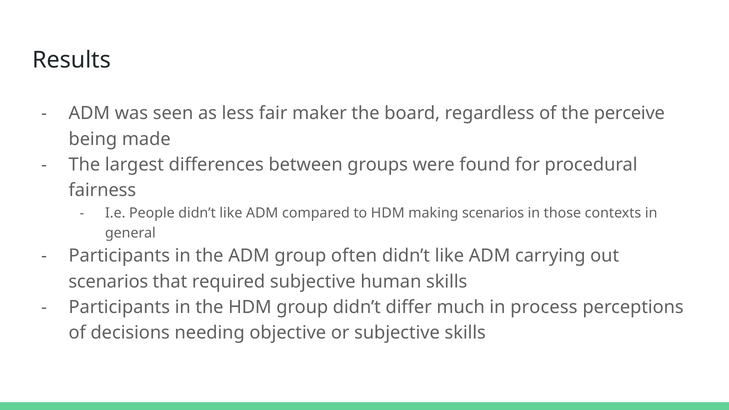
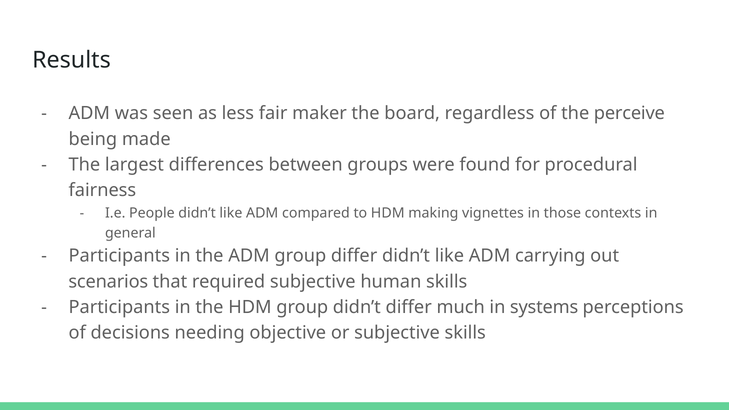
making scenarios: scenarios -> vignettes (493, 213)
group often: often -> differ (354, 256)
process: process -> systems (544, 307)
